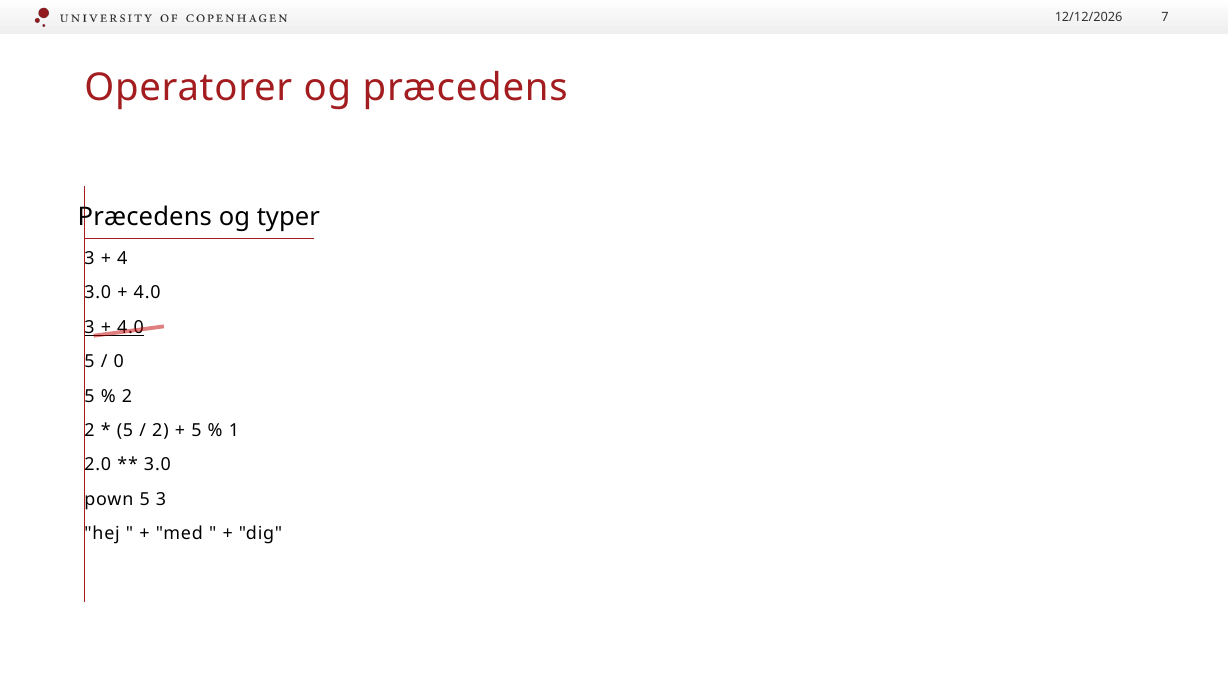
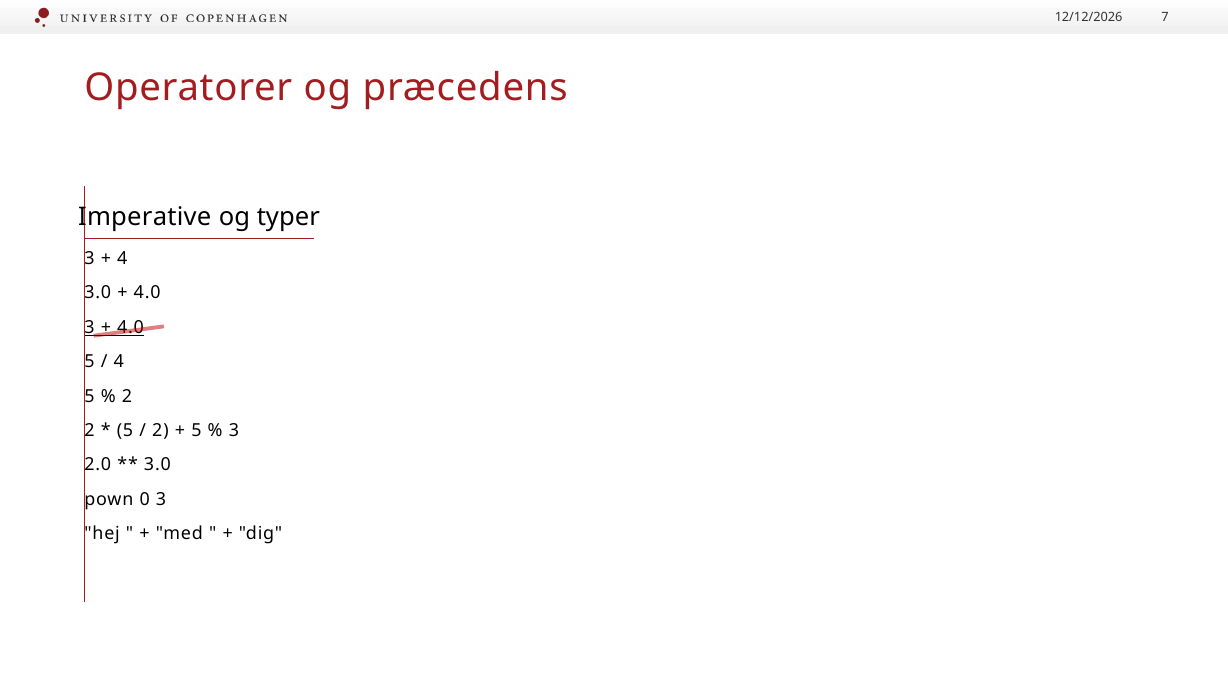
Præcedens: Præcedens -> Imperative (145, 217)
0: 0 -> 4 (119, 362)
1: 1 -> 3 (234, 430)
pown 5: 5 -> 0 (145, 499)
